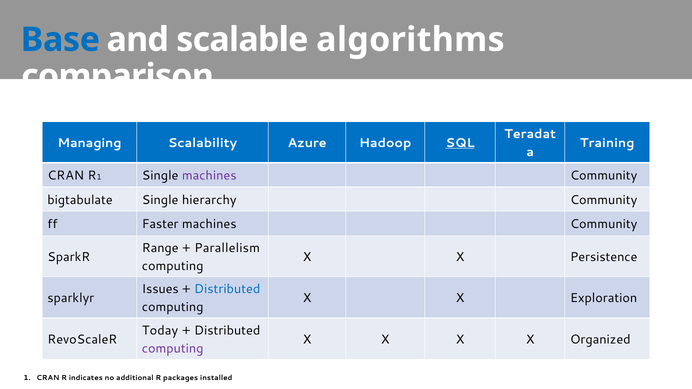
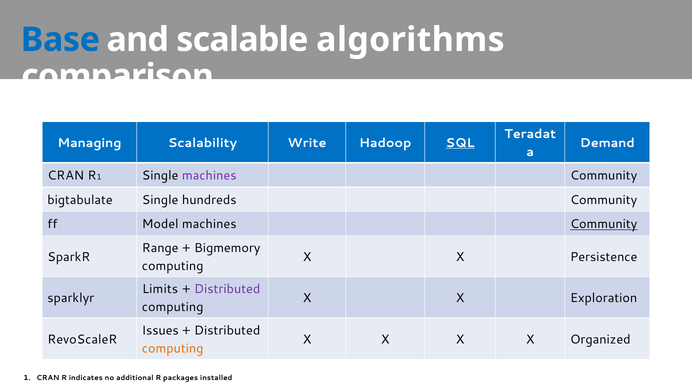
Azure: Azure -> Write (307, 143)
Training: Training -> Demand (607, 143)
hierarchy: hierarchy -> hundreds (209, 200)
Faster: Faster -> Model (160, 224)
Community underline: none -> present (604, 224)
Parallelism: Parallelism -> Bigmemory (227, 248)
Issues: Issues -> Limits (160, 289)
Distributed colour: blue -> purple (227, 289)
Today: Today -> Issues (160, 331)
computing colour: purple -> orange (173, 349)
